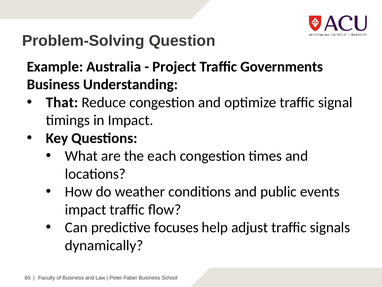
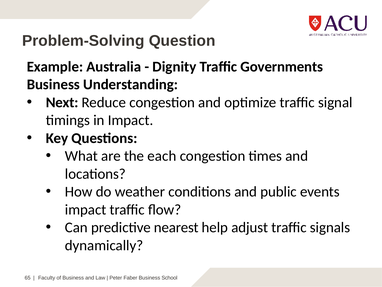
Project: Project -> Dignity (174, 67)
That: That -> Next (62, 102)
focuses: focuses -> nearest (176, 227)
